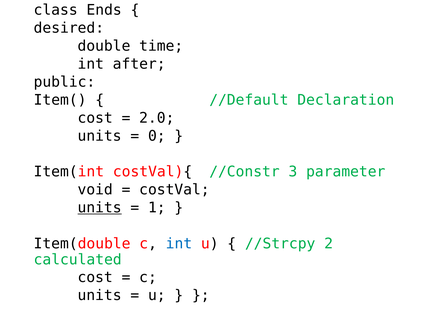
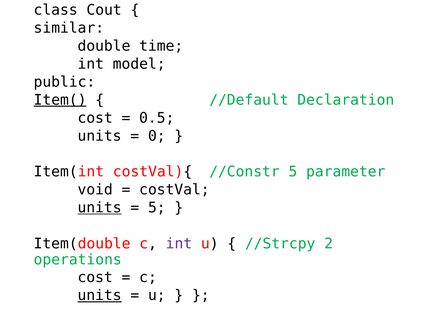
Ends: Ends -> Cout (104, 10)
desired: desired -> similar (69, 28)
after: after -> model (139, 64)
Item( underline: none -> present (60, 100)
2.0: 2.0 -> 0.5 (157, 118)
//Constr 3: 3 -> 5 (293, 172)
1: 1 -> 5 (157, 208)
int colour: blue -> purple (179, 244)
calculated: calculated -> operations (78, 260)
units underline: none -> present (100, 296)
